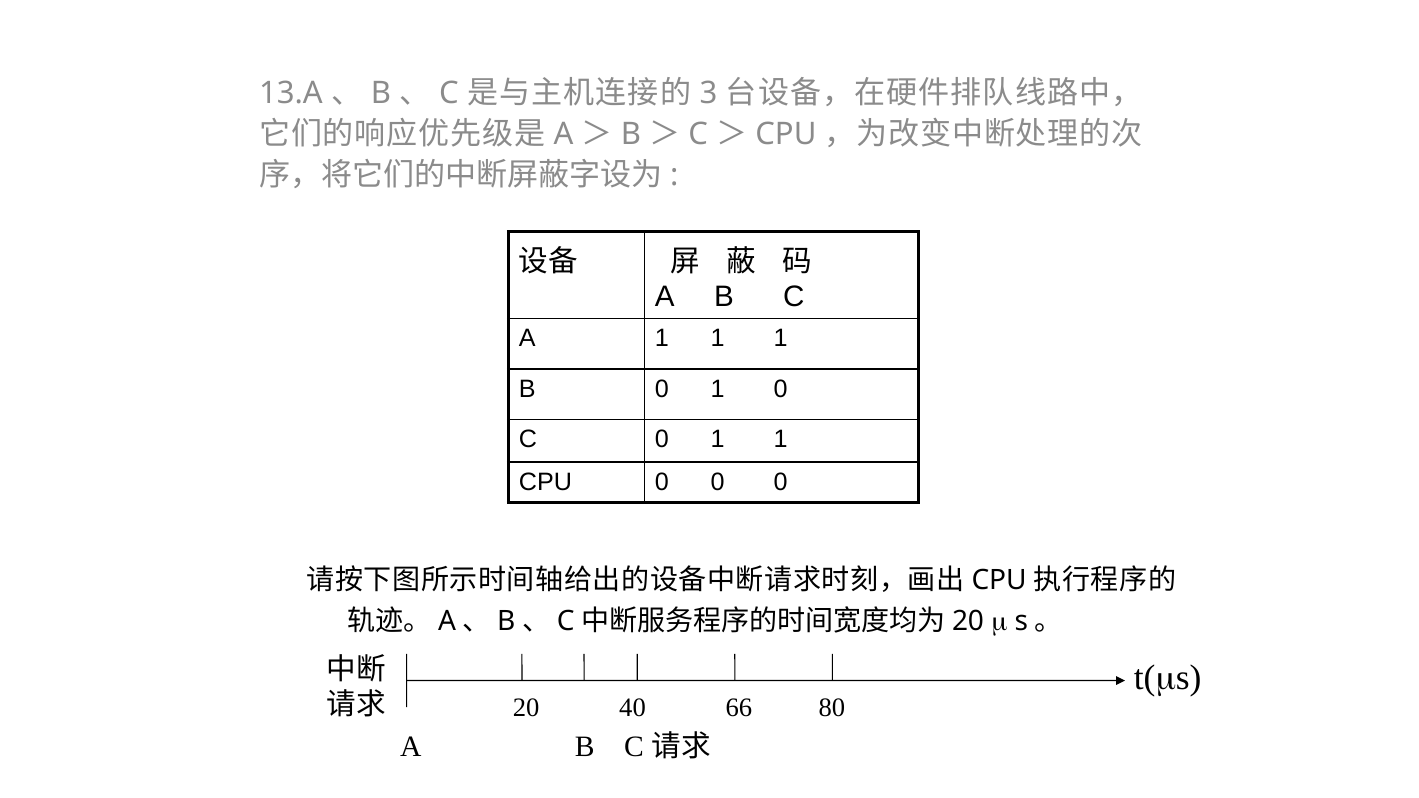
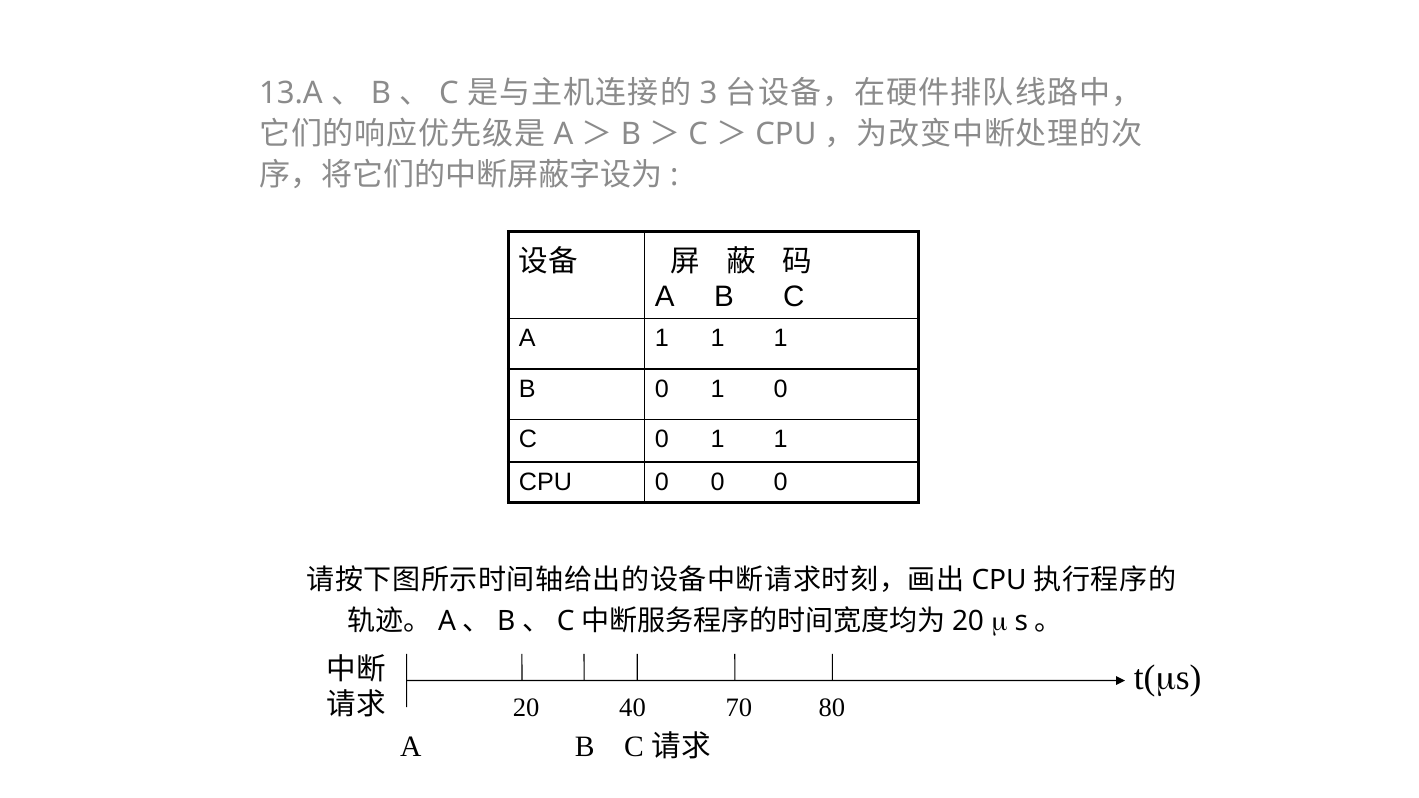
66: 66 -> 70 (739, 708)
